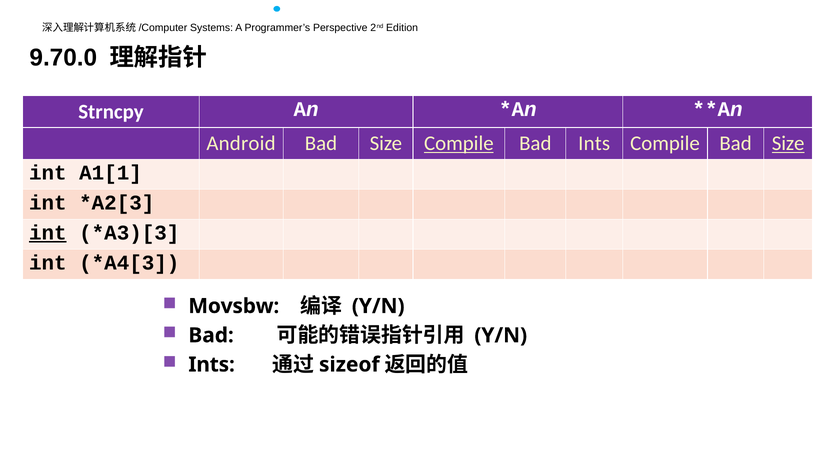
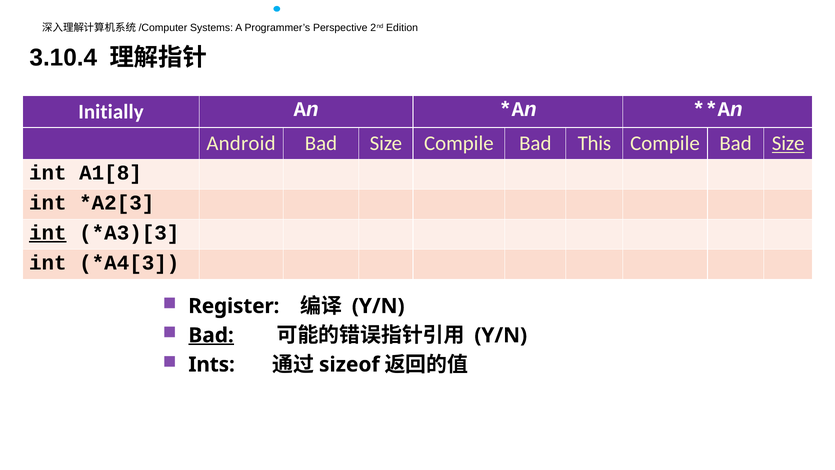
9.70.0: 9.70.0 -> 3.10.4 (63, 58)
Strncpy: Strncpy -> Initially (111, 112)
Compile underline: present -> none (459, 143)
Bad Ints: Ints -> This (594, 143)
A1[1: A1[1 -> A1[8 (110, 173)
Movsbw: Movsbw -> Register (234, 306)
Bad underline: none -> present (211, 335)
